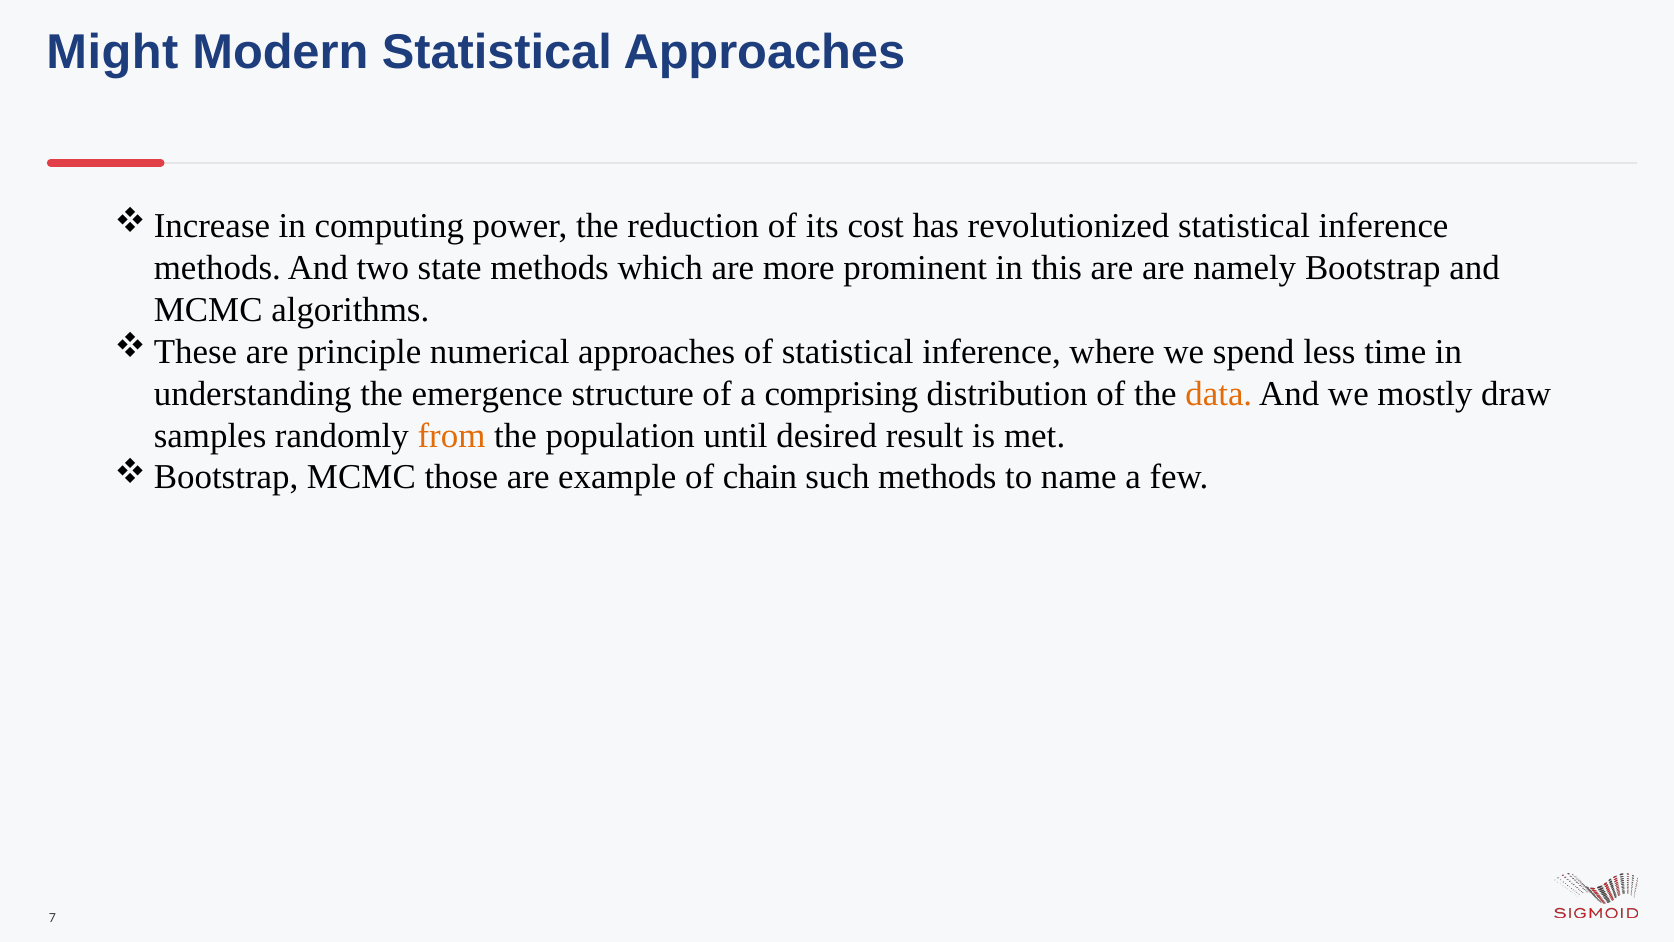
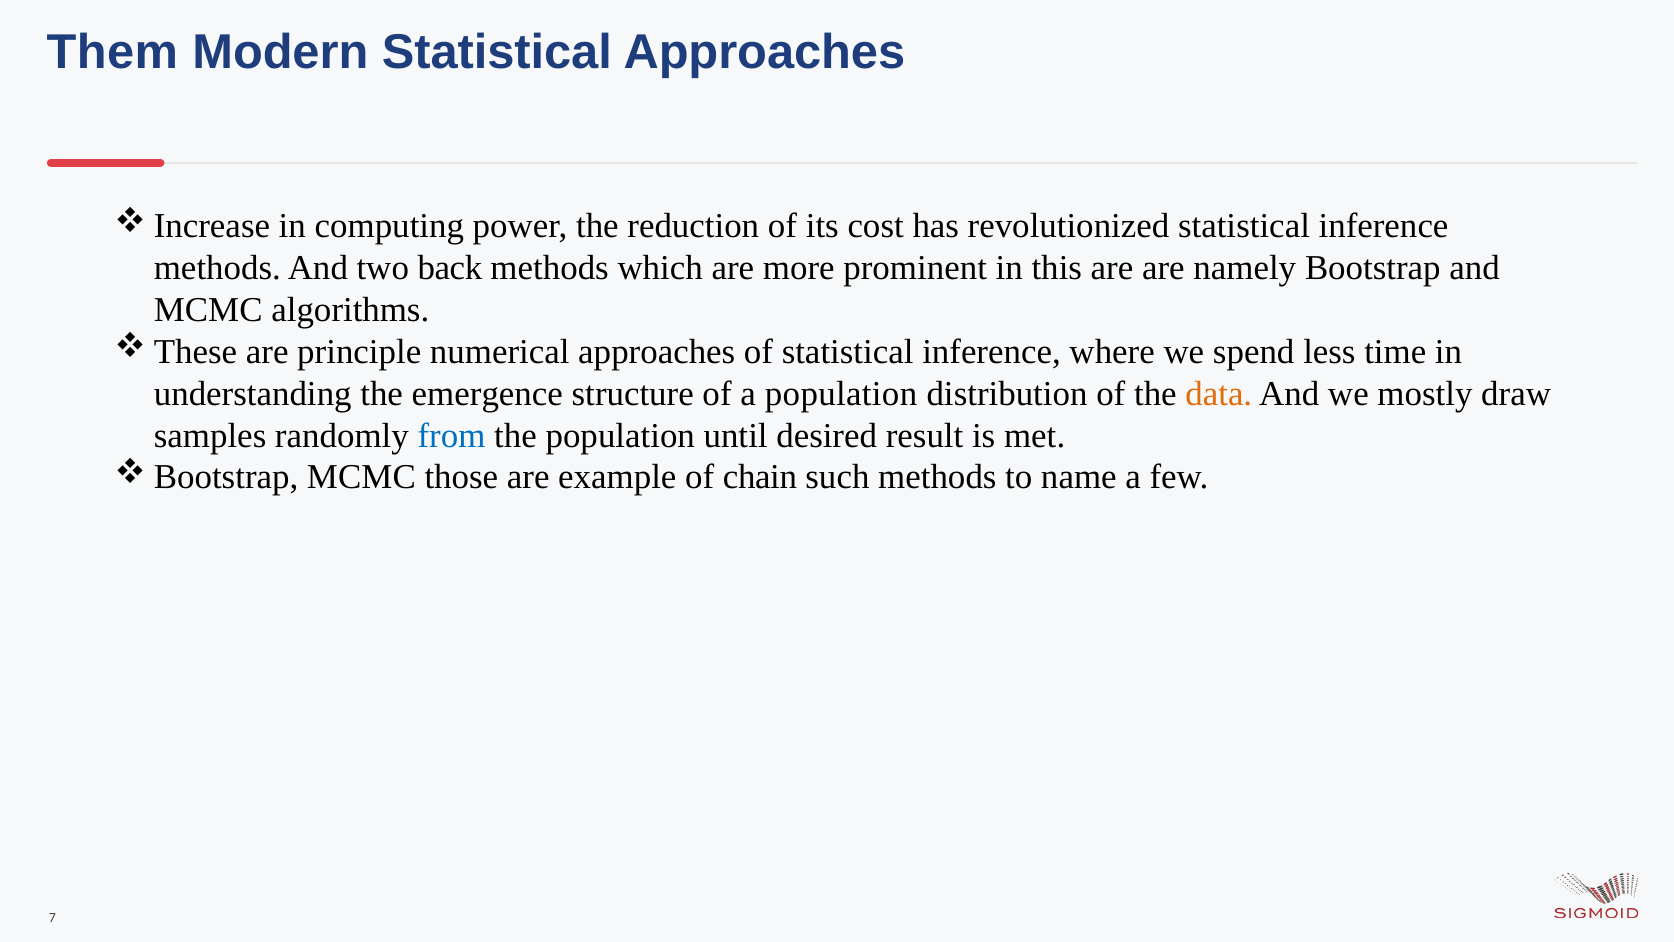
Might: Might -> Them (112, 53)
state: state -> back (450, 268)
a comprising: comprising -> population (841, 394)
from colour: orange -> blue (451, 435)
